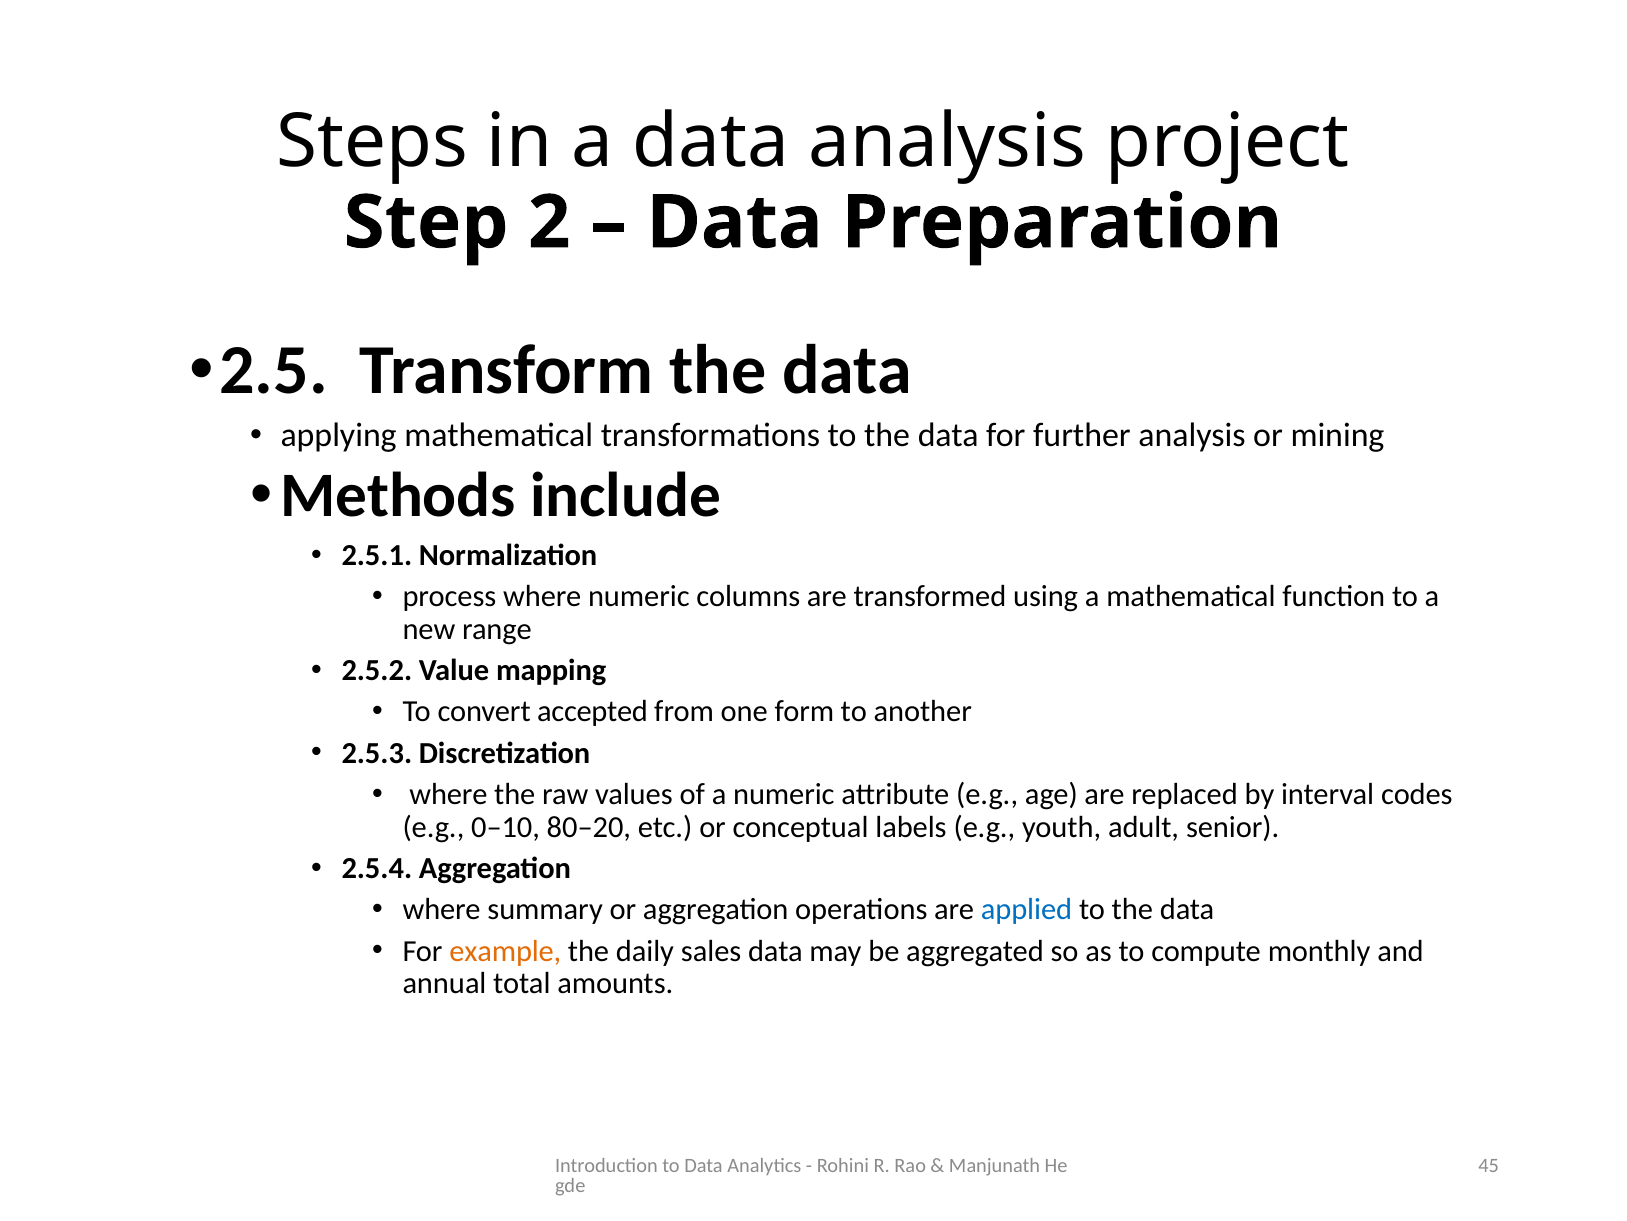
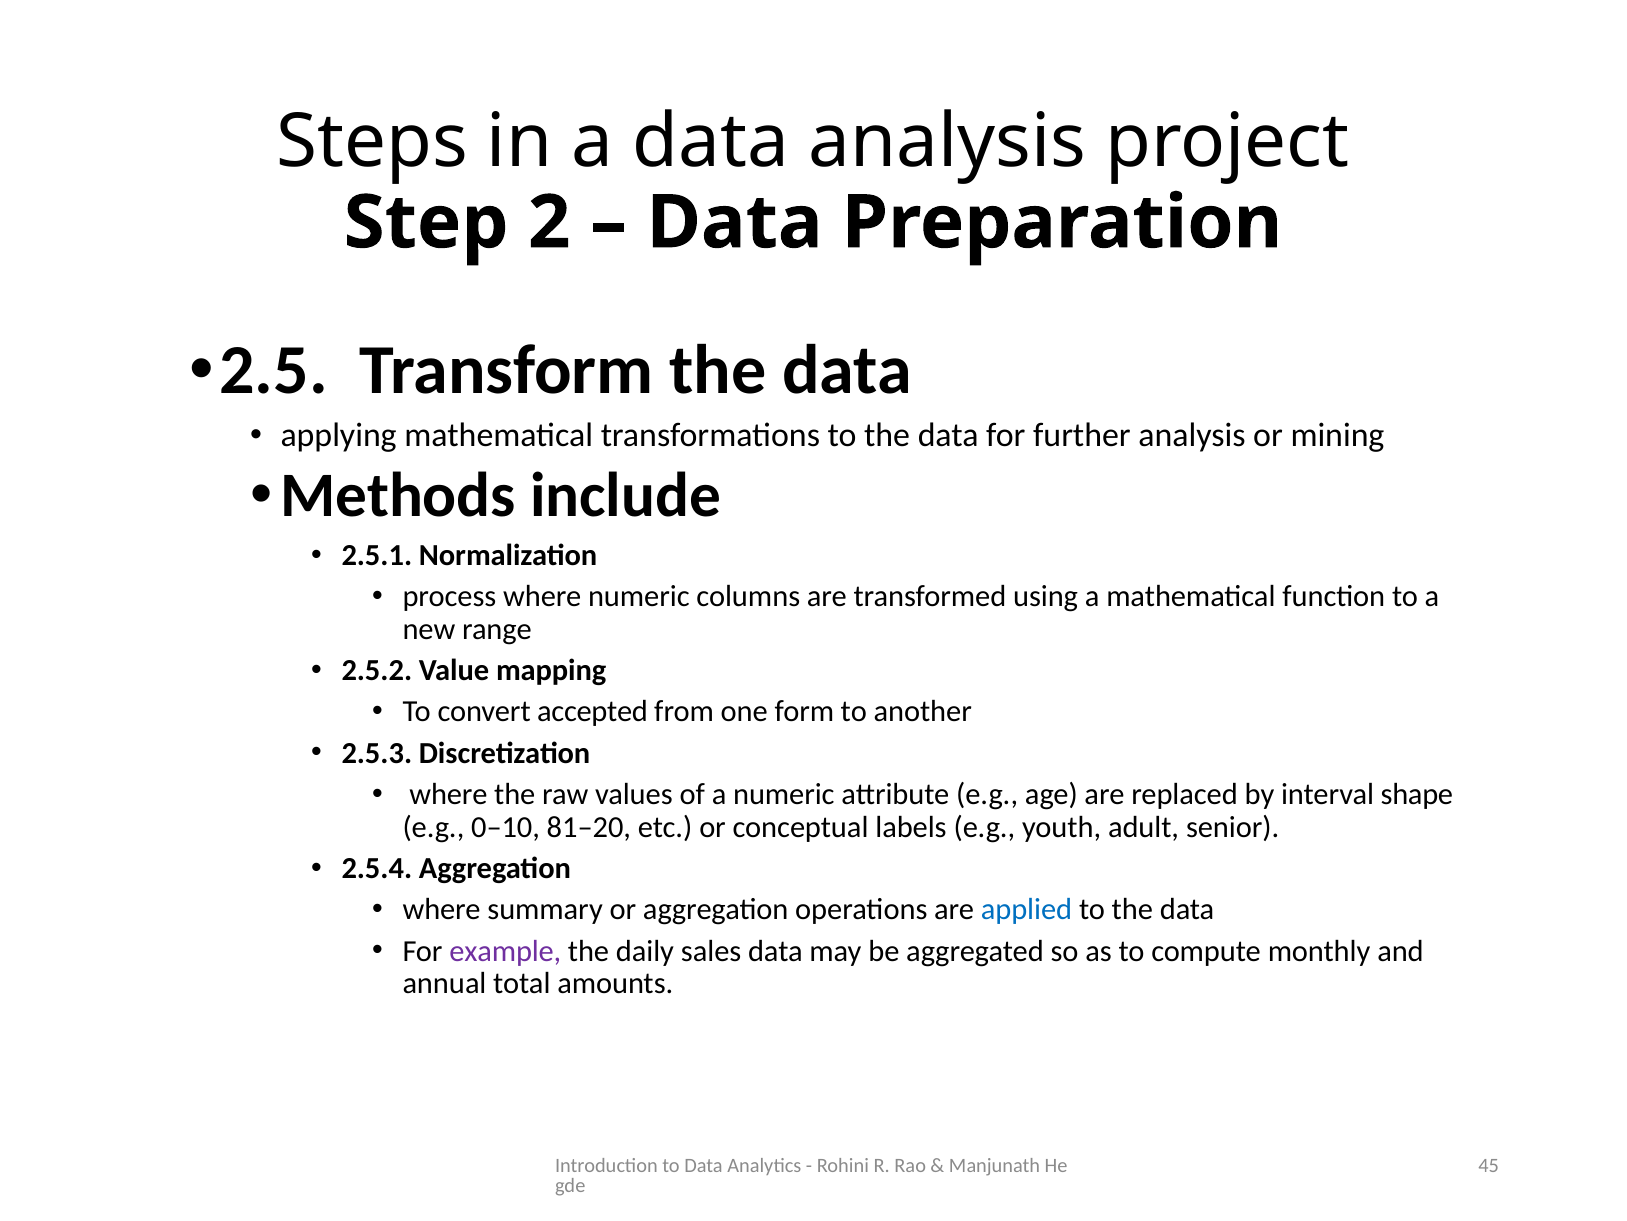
codes: codes -> shape (1417, 794)
80–20: 80–20 -> 81–20 (589, 827)
example colour: orange -> purple (505, 951)
